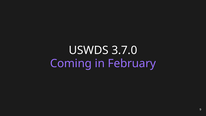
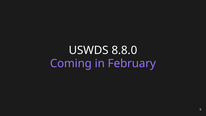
3.7.0: 3.7.0 -> 8.8.0 (124, 50)
